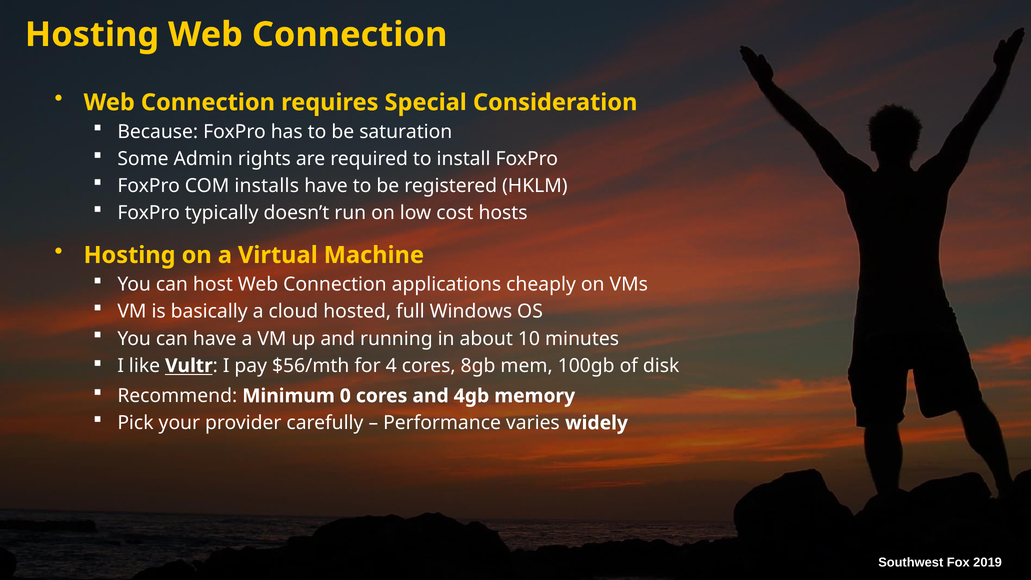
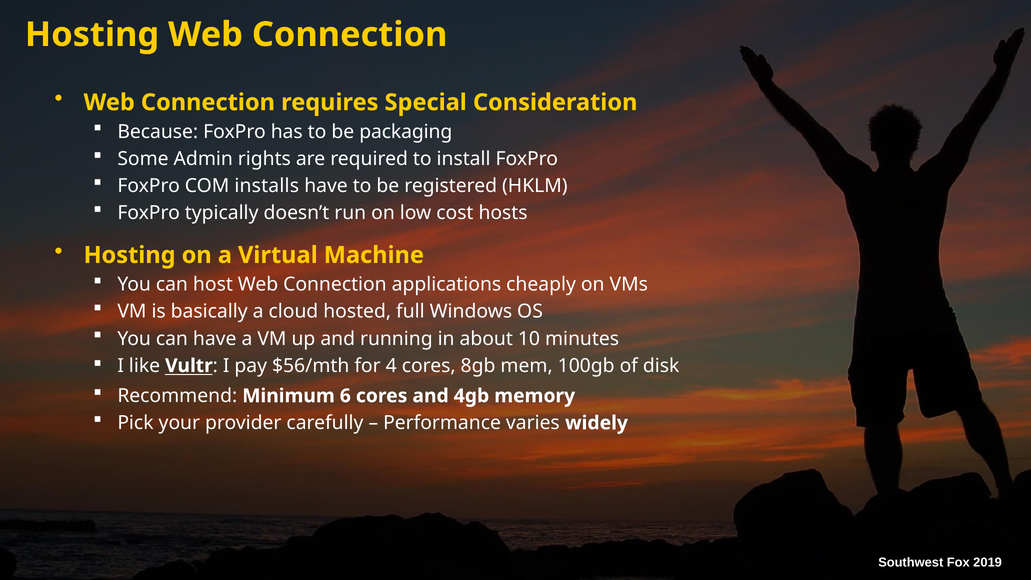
saturation: saturation -> packaging (406, 132)
0: 0 -> 6 (345, 396)
